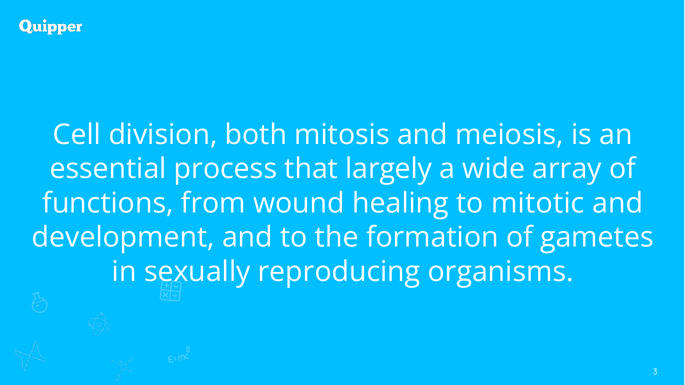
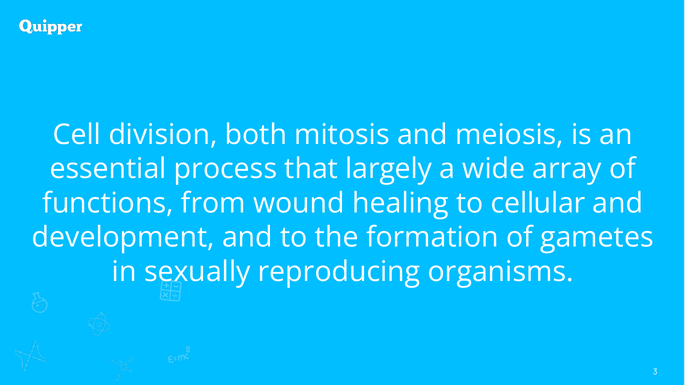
mitotic: mitotic -> cellular (538, 203)
